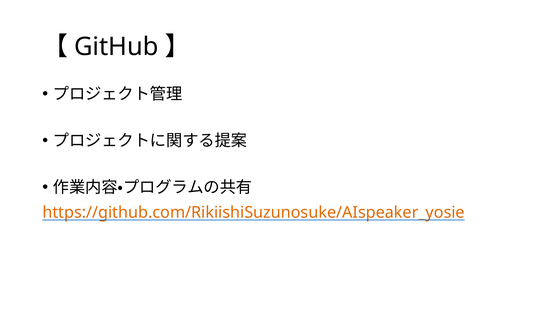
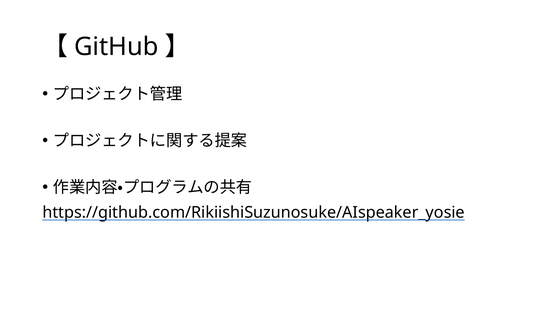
https://github.com/RikiishiSuzunosuke/AIspeaker_yosie colour: orange -> black (254, 212)
